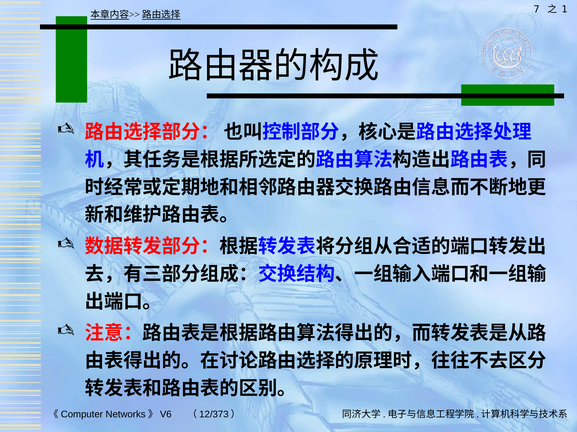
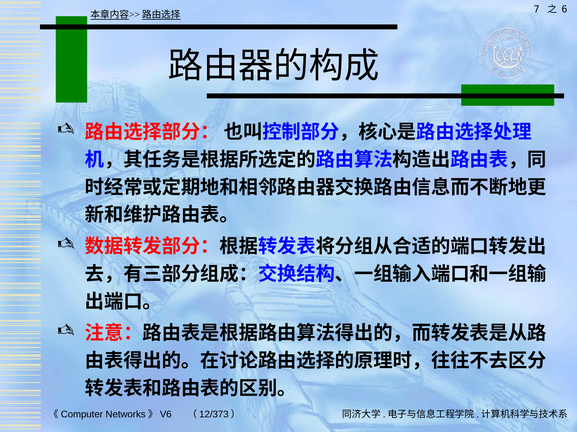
1: 1 -> 6 (564, 9)
